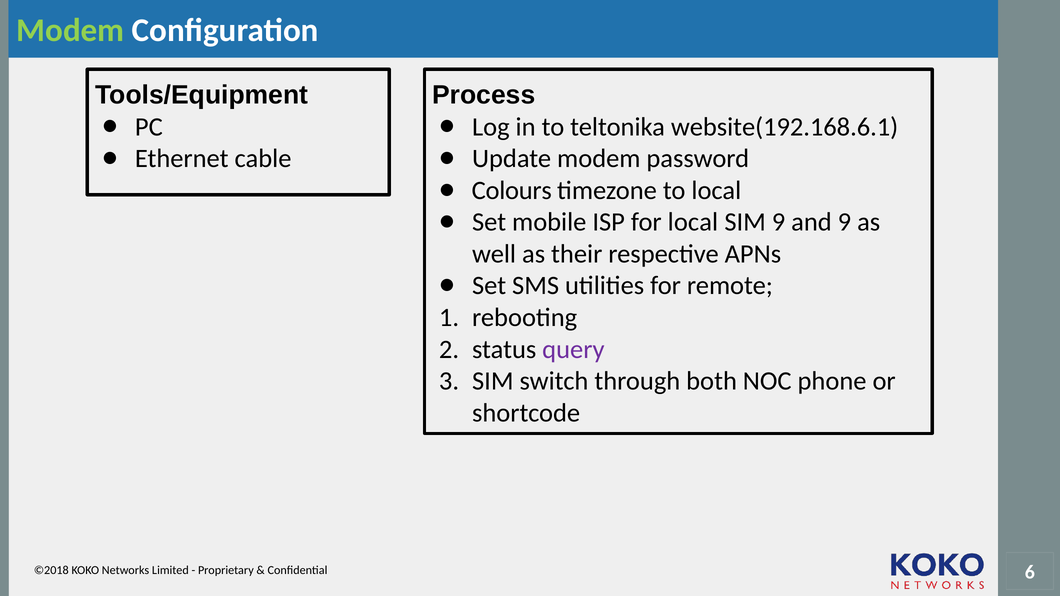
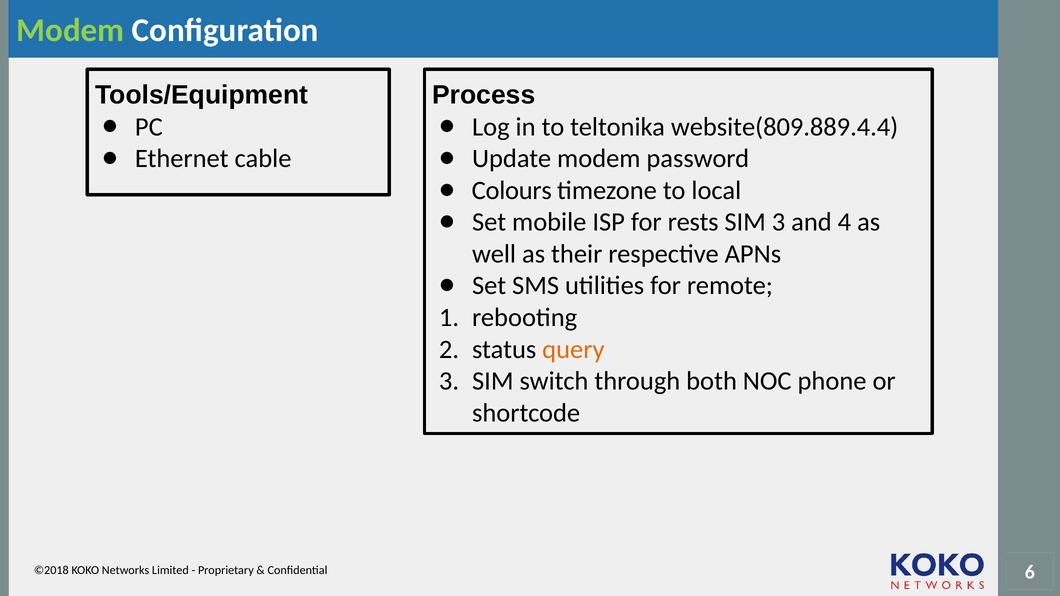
website(192.168.6.1: website(192.168.6.1 -> website(809.889.4.4 (785, 127)
for local: local -> rests (693, 222)
SIM 9: 9 -> 3 (778, 222)
and 9: 9 -> 4 (844, 222)
query colour: purple -> orange (573, 349)
